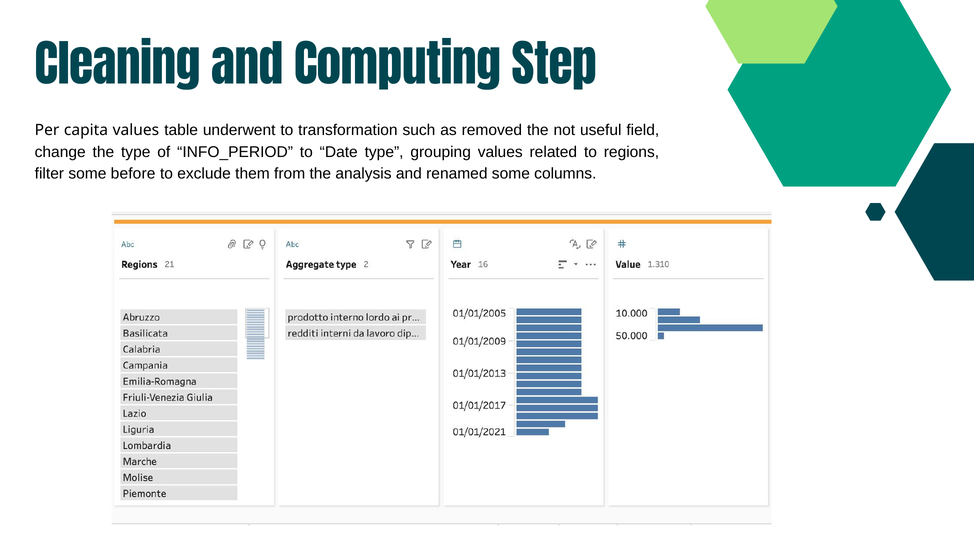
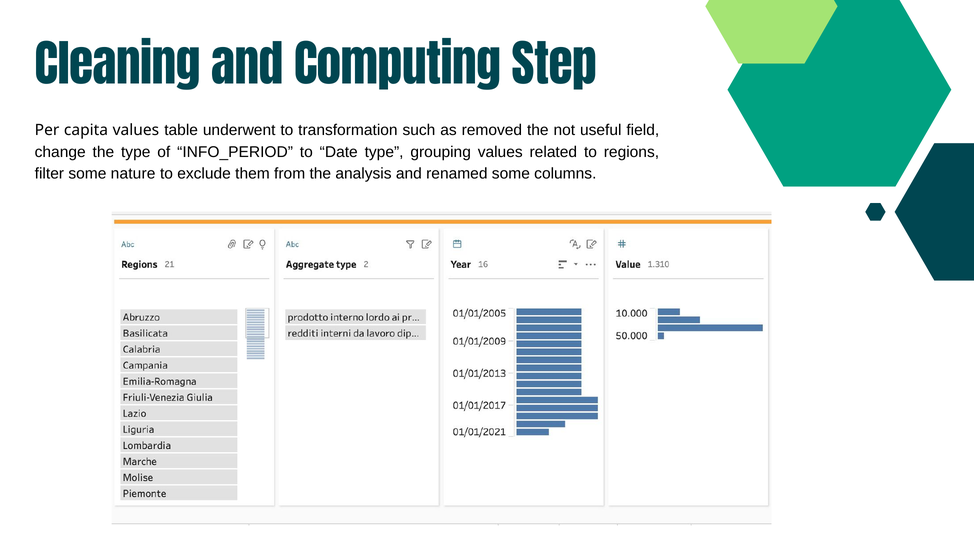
before: before -> nature (133, 174)
